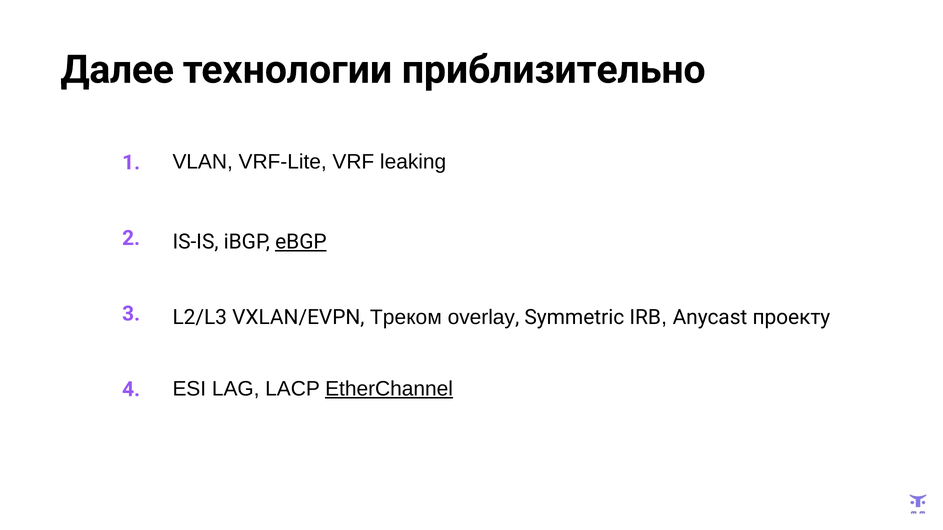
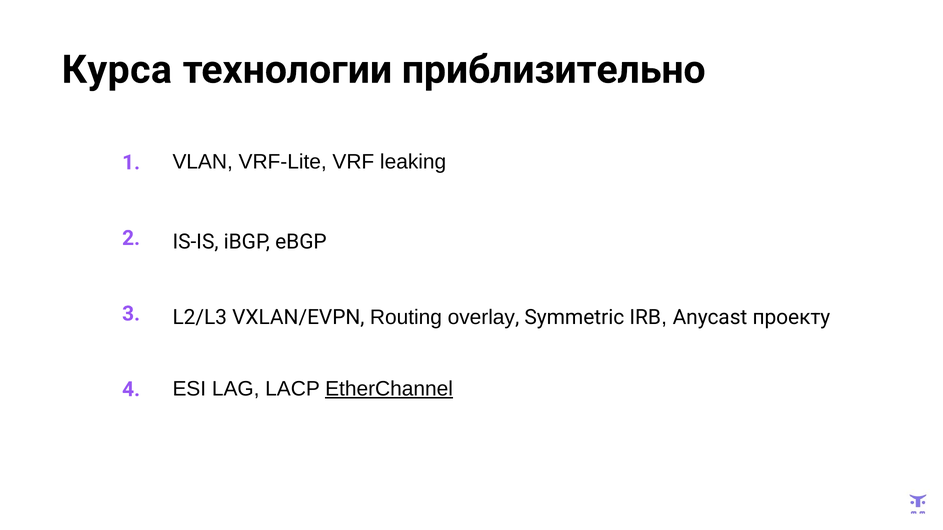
Далее: Далее -> Курса (117, 70)
eBGP underline: present -> none (301, 242)
Треком: Треком -> Routing (406, 318)
